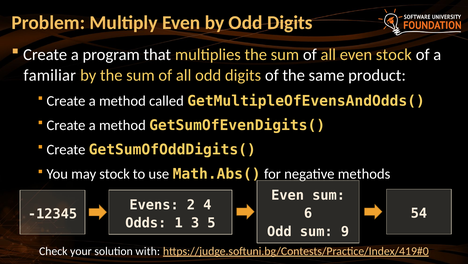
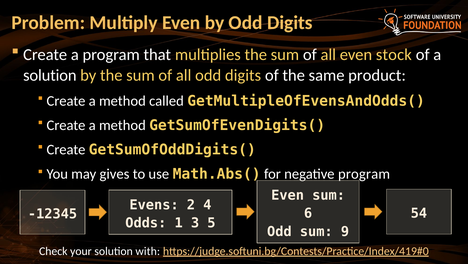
familiar: familiar -> solution (50, 75)
may stock: stock -> gives (115, 173)
methods: methods -> program (364, 173)
